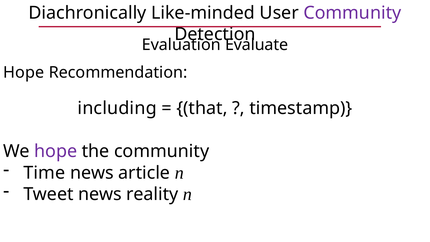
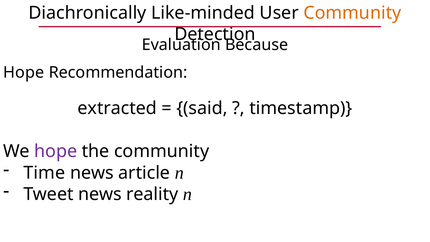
Community colour: purple -> orange (352, 13)
Evaluate: Evaluate -> Because (257, 45)
including: including -> extracted (117, 108)
that: that -> said (202, 108)
